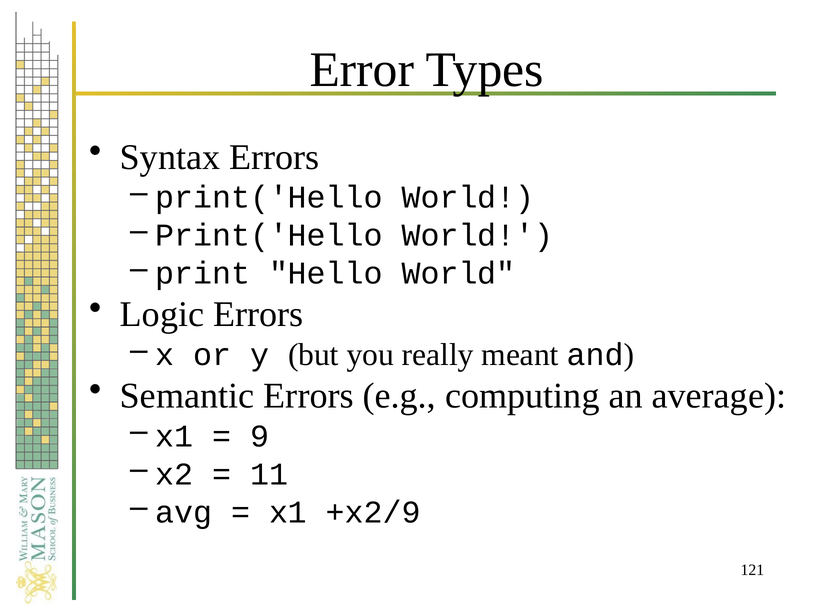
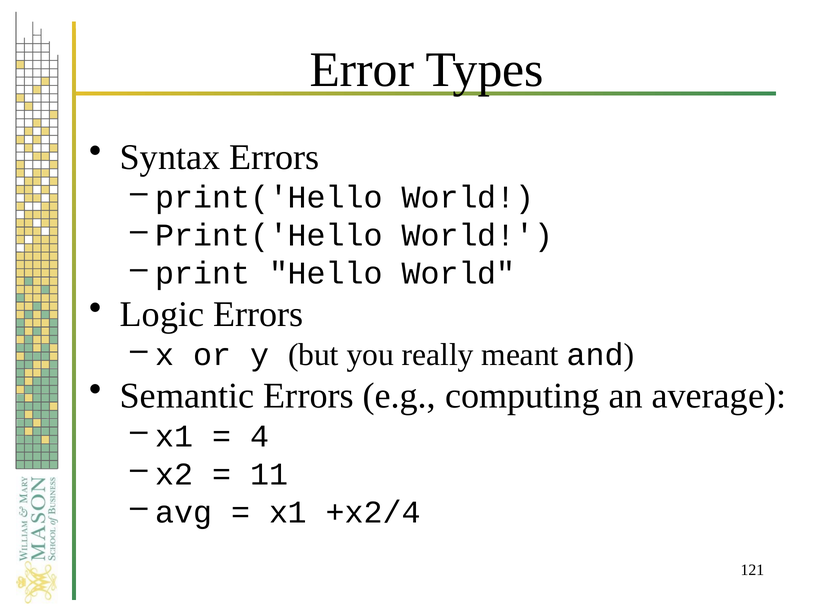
9: 9 -> 4 (260, 436)
+x2/9: +x2/9 -> +x2/4 (373, 512)
